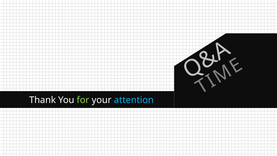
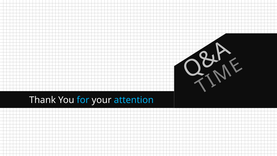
for colour: light green -> light blue (83, 100)
